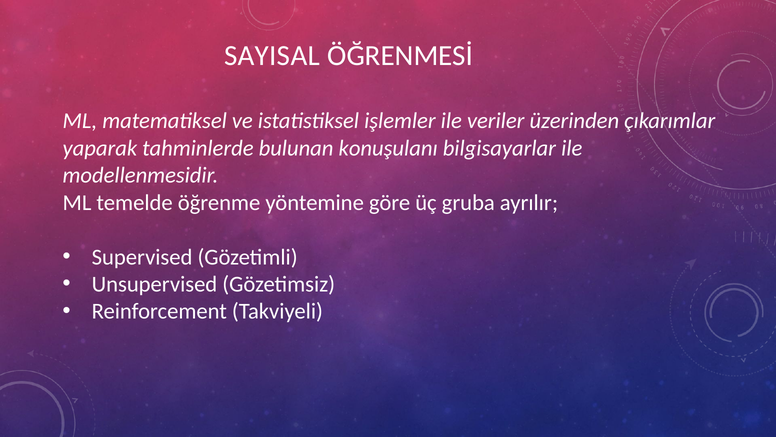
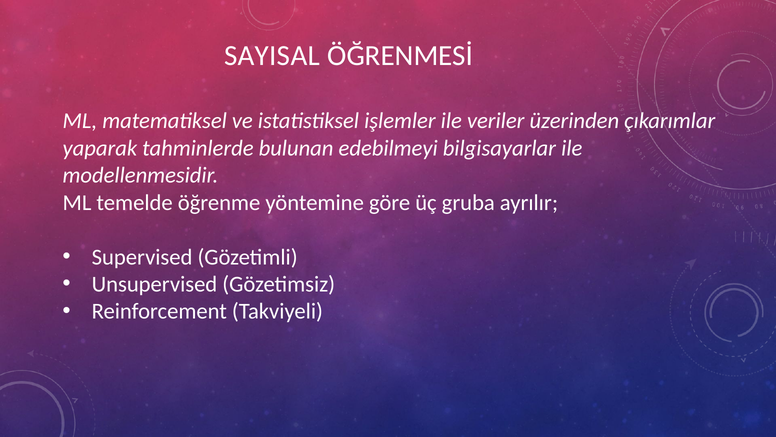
konuşulanı: konuşulanı -> edebilmeyi (388, 148)
